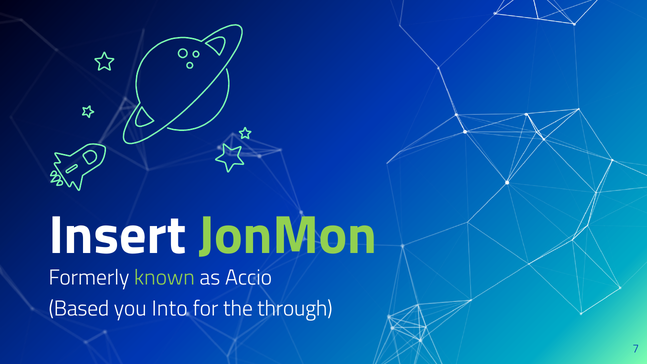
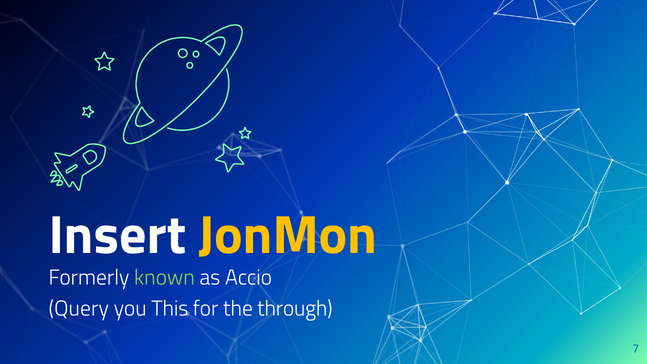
JonMon colour: light green -> yellow (288, 236)
Based: Based -> Query (79, 309)
Into: Into -> This (170, 309)
